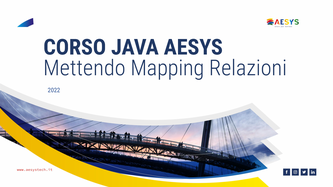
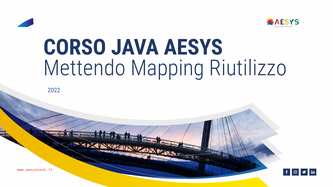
Relazioni: Relazioni -> Riutilizzo (248, 68)
